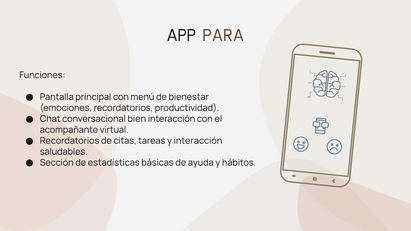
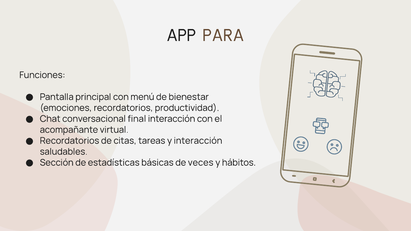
bien: bien -> final (137, 119)
ayuda: ayuda -> veces (201, 163)
